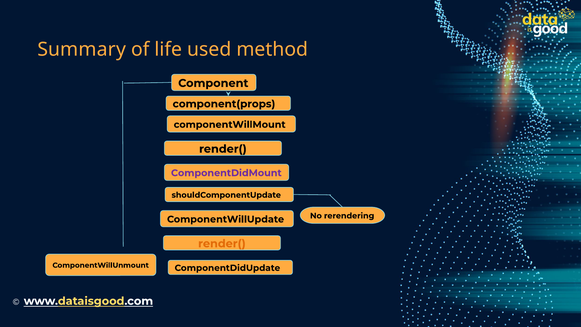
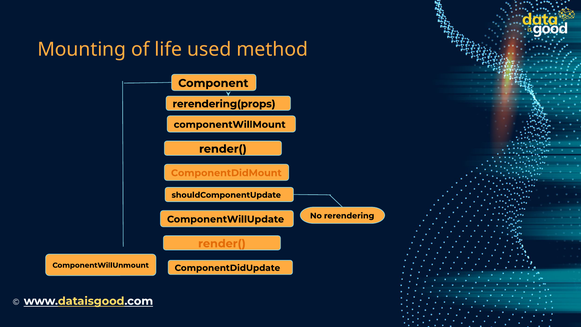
Summary: Summary -> Mounting (82, 50)
component(props: component(props -> rerendering(props (224, 104)
ComponentDidMount colour: purple -> orange (226, 173)
